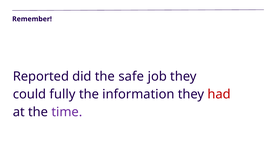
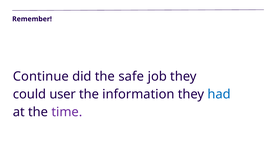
Reported: Reported -> Continue (41, 77)
fully: fully -> user (63, 94)
had colour: red -> blue (219, 94)
